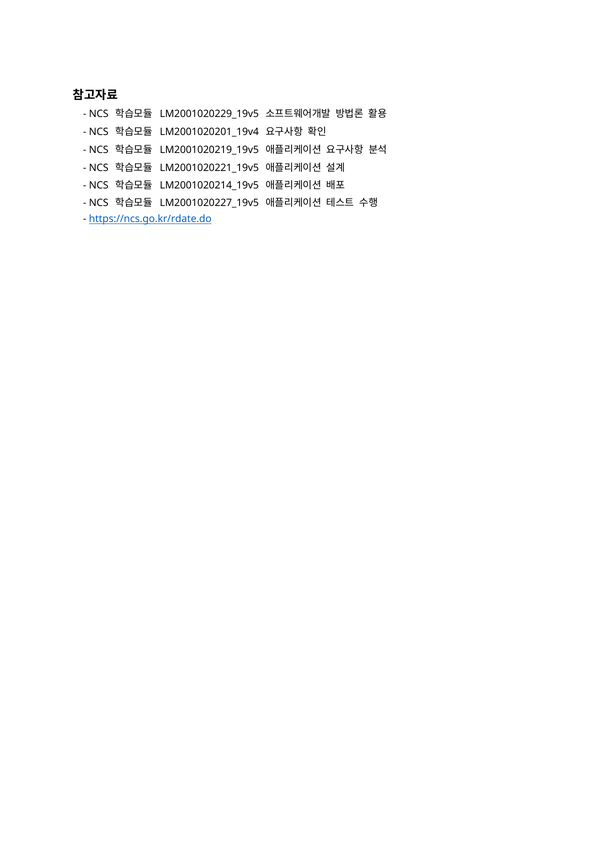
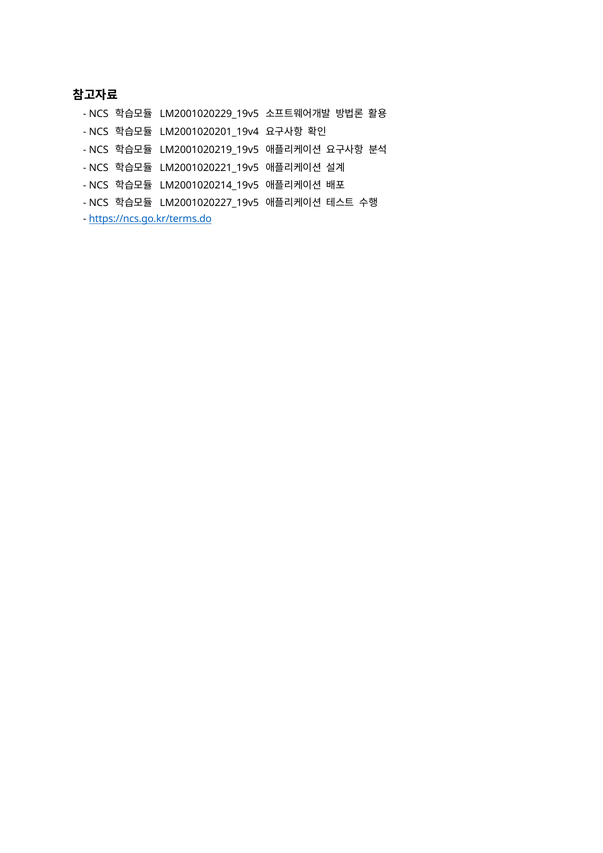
https://ncs.go.kr/rdate.do: https://ncs.go.kr/rdate.do -> https://ncs.go.kr/terms.do (150, 219)
